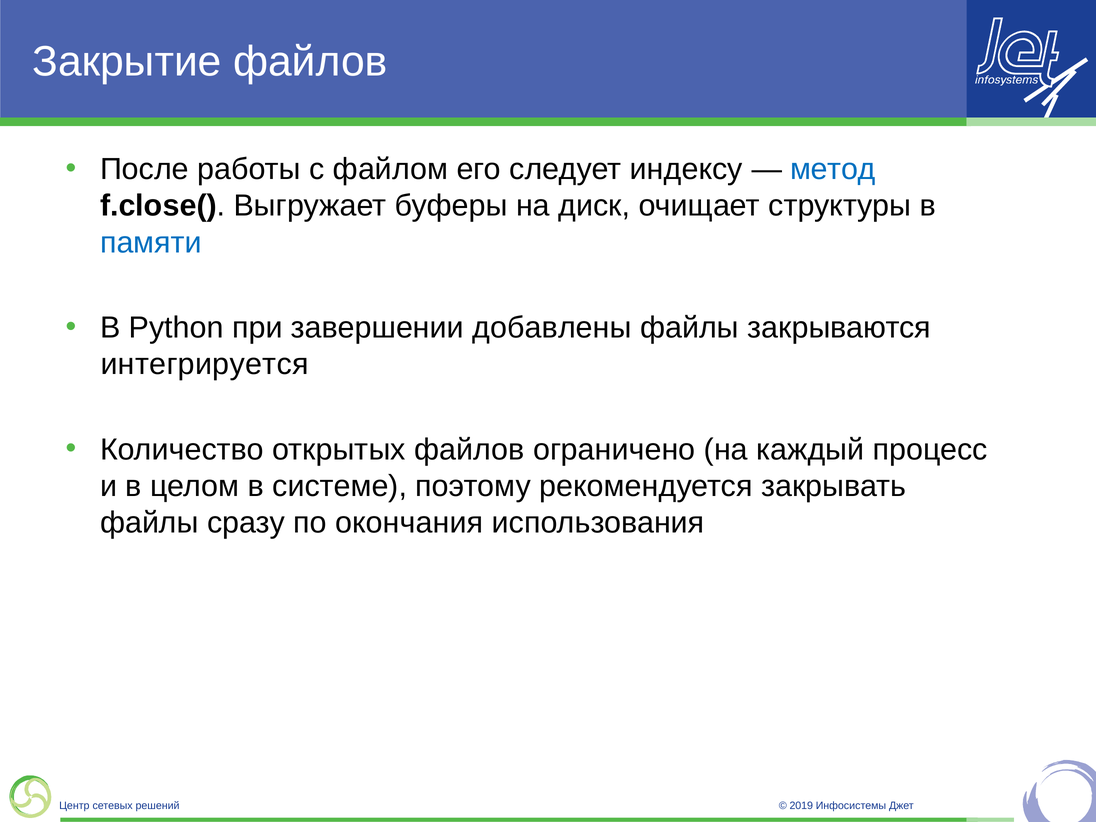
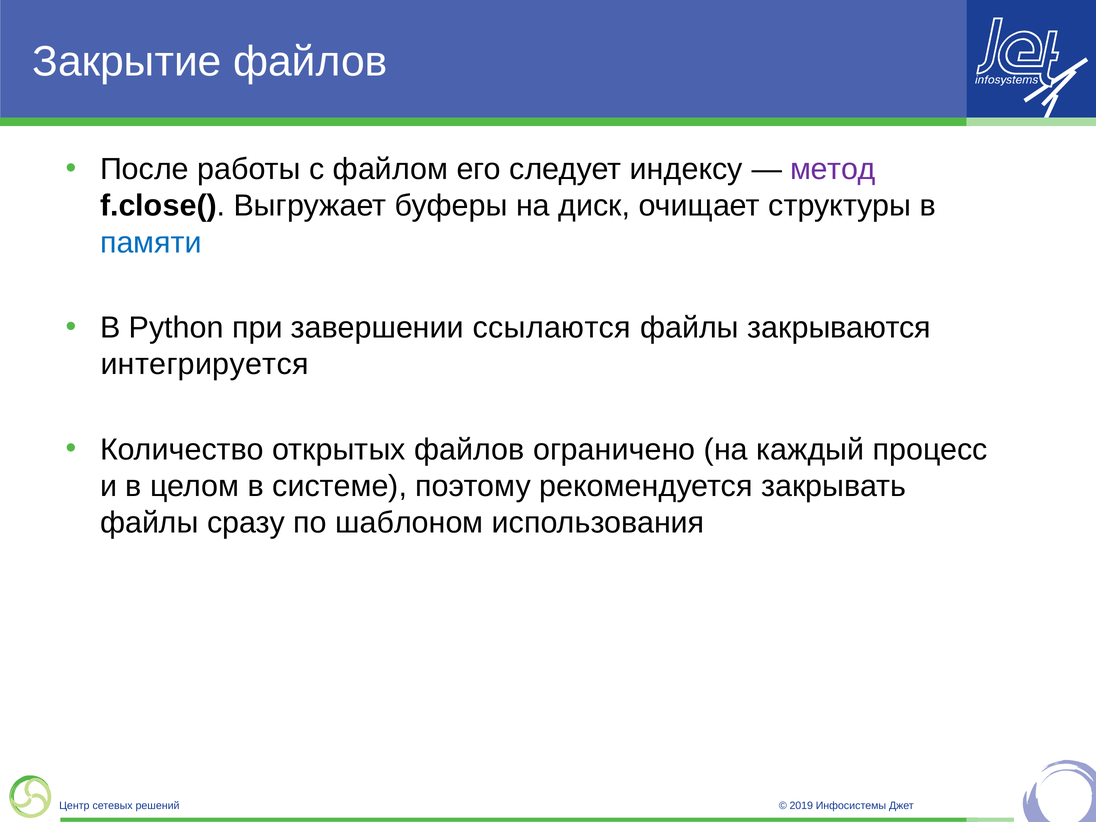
метод colour: blue -> purple (833, 169)
добавлены: добавлены -> ссылаются (552, 328)
окончания: окончания -> шаблоном (409, 523)
